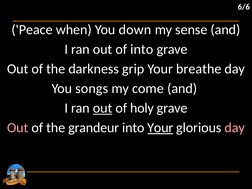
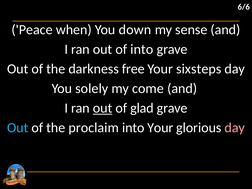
grip: grip -> free (133, 69)
breathe: breathe -> sixsteps (199, 69)
songs: songs -> solely (92, 89)
holy: holy -> glad (142, 108)
Out colour: pink -> light blue (18, 128)
grandeur: grandeur -> proclaim (94, 128)
Your underline: present -> none (160, 128)
